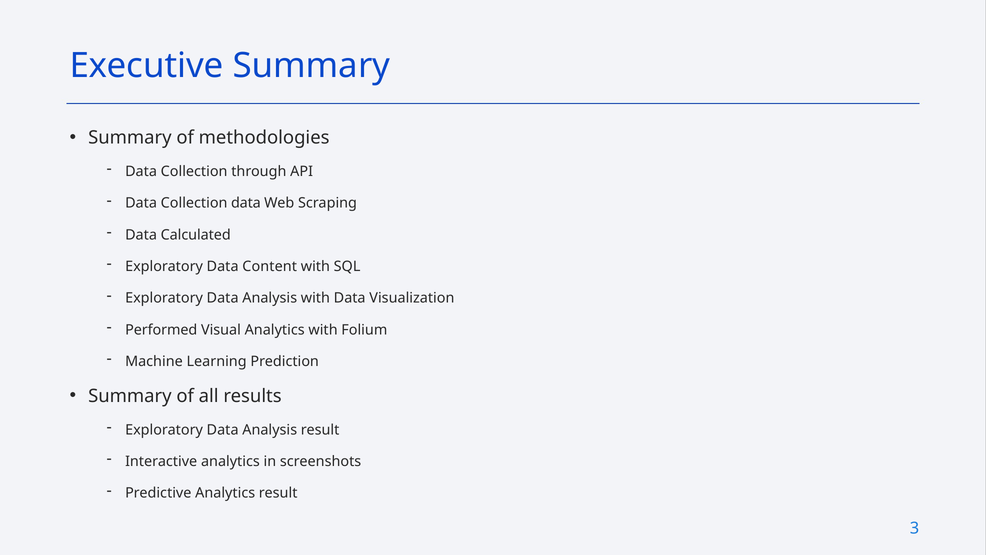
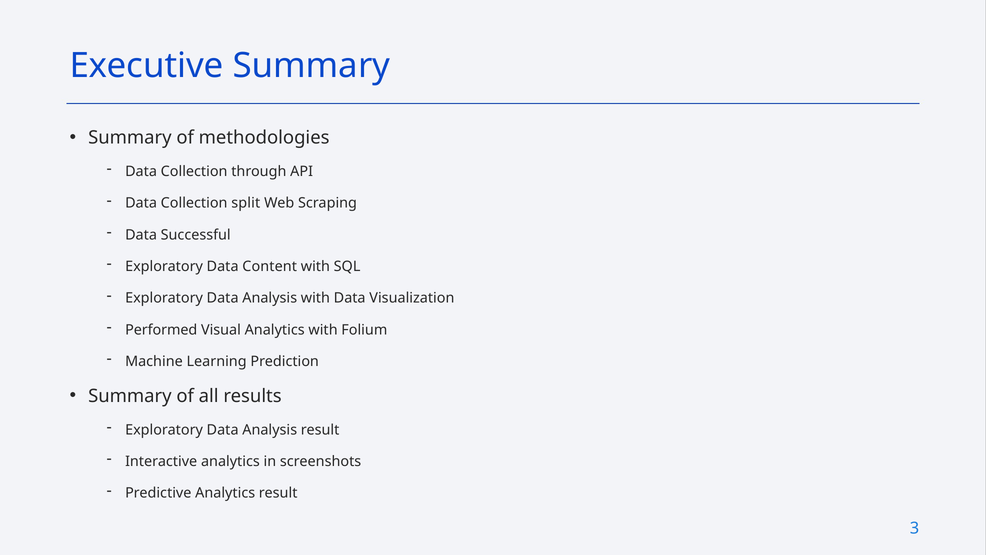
Collection data: data -> split (246, 203)
Calculated: Calculated -> Successful (196, 235)
